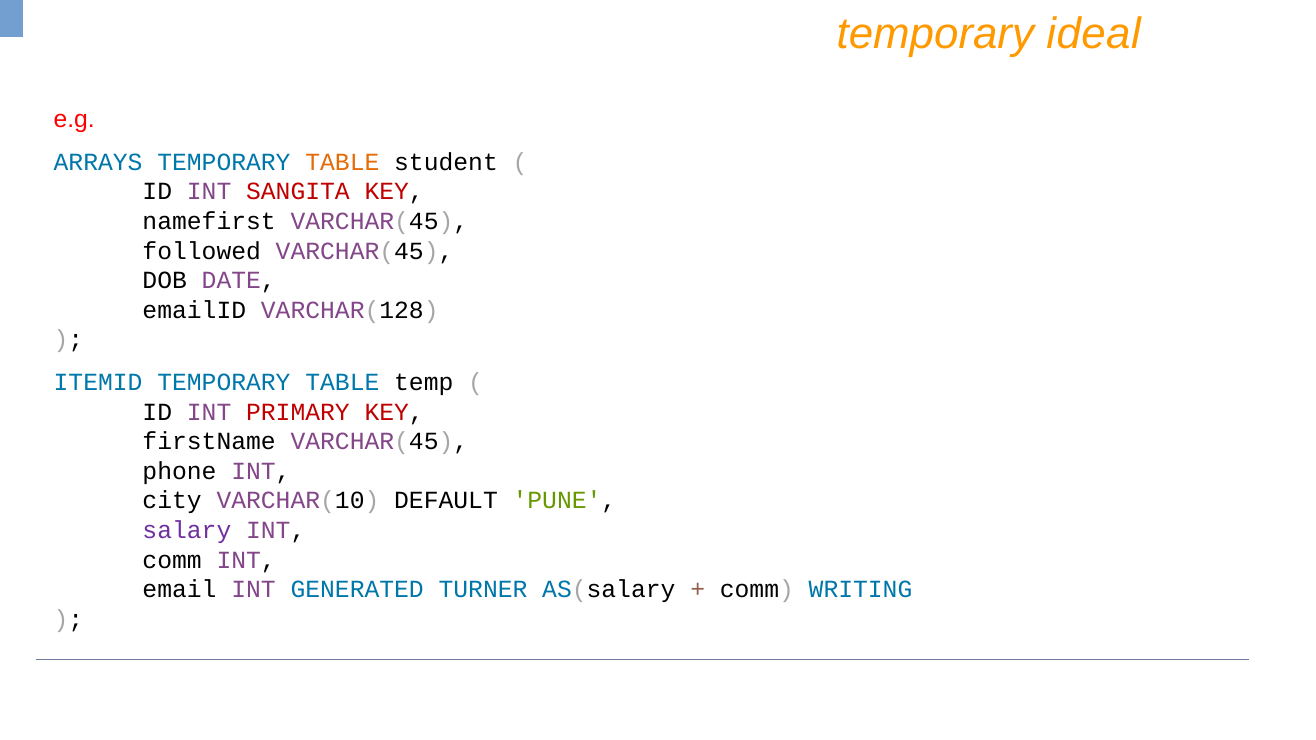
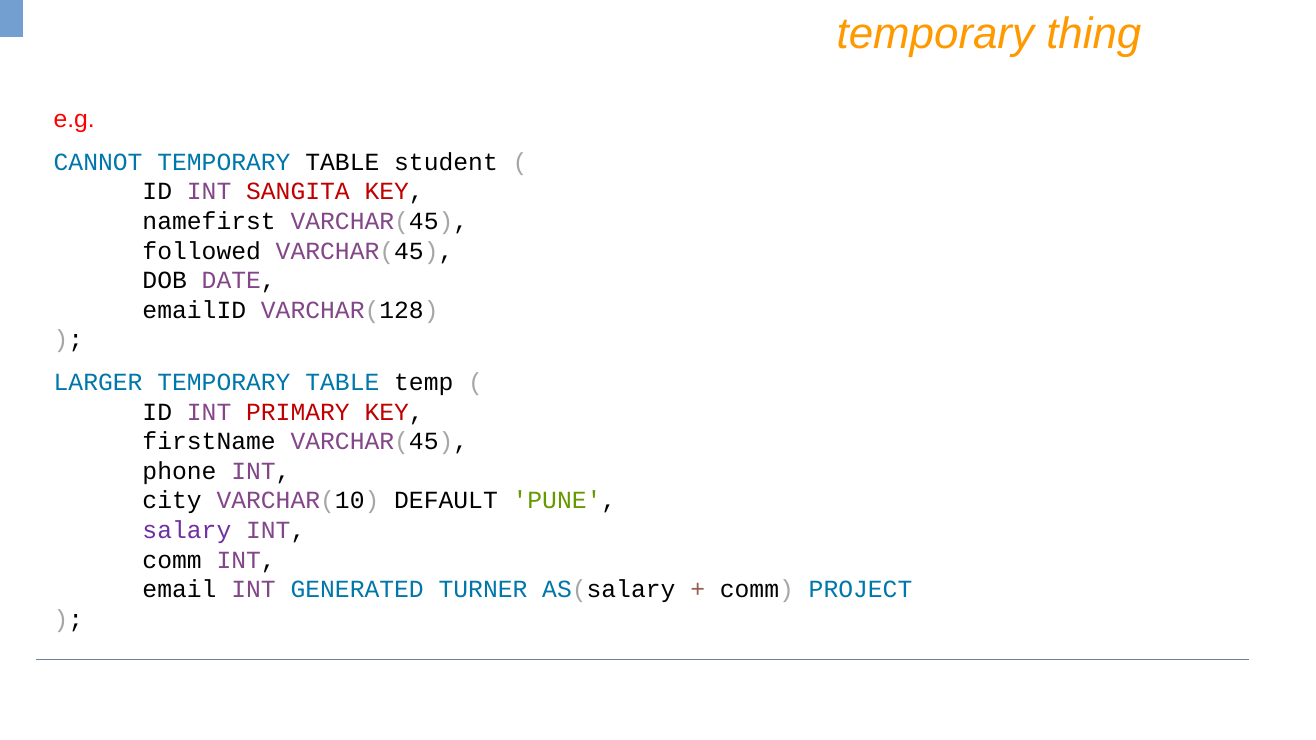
ideal: ideal -> thing (1094, 34)
ARRAYS: ARRAYS -> CANNOT (98, 162)
TABLE colour: orange -> black (342, 162)
ITEMID: ITEMID -> LARGER (98, 383)
WRITING: WRITING -> PROJECT (861, 590)
